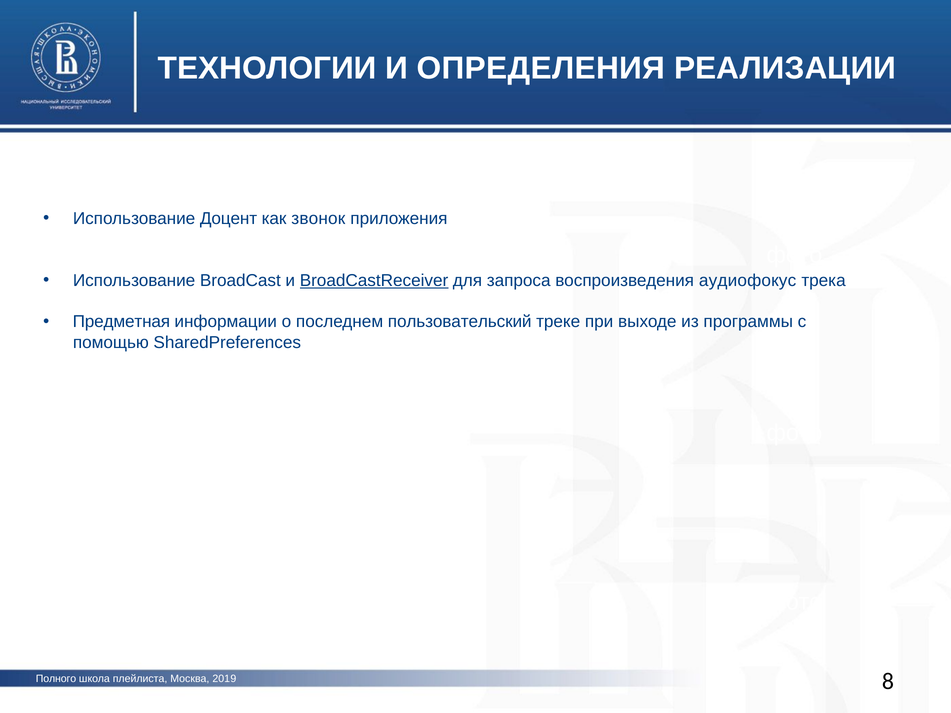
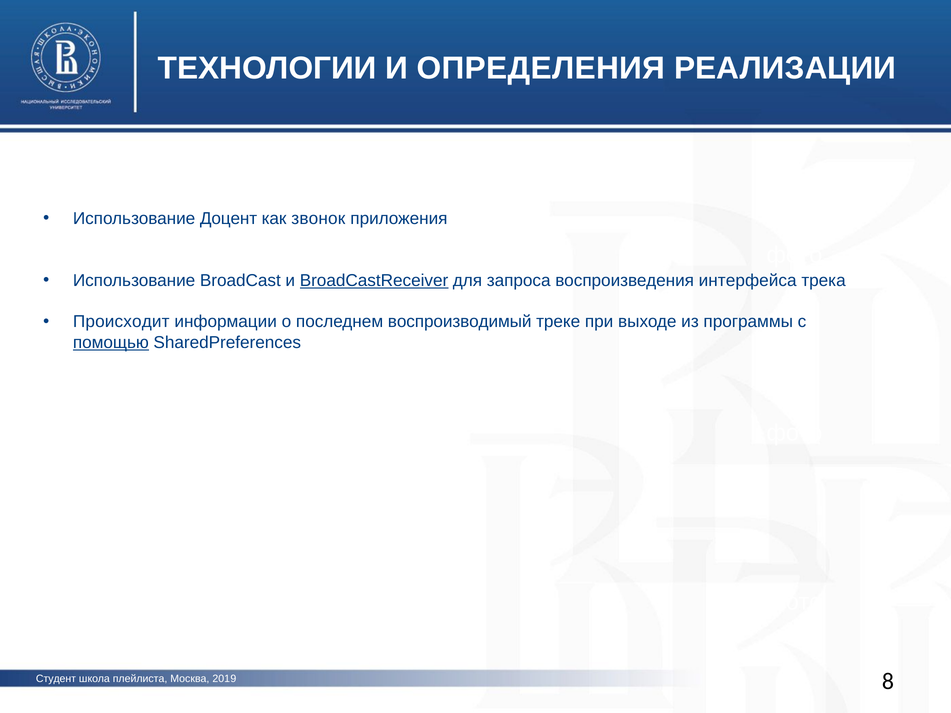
аудиофокус: аудиофокус -> интерфейса (748, 281)
Предметная: Предметная -> Происходит (121, 322)
пользовательский: пользовательский -> воспроизводимый (460, 322)
помощью underline: none -> present (111, 343)
Полного: Полного -> Студент (56, 679)
